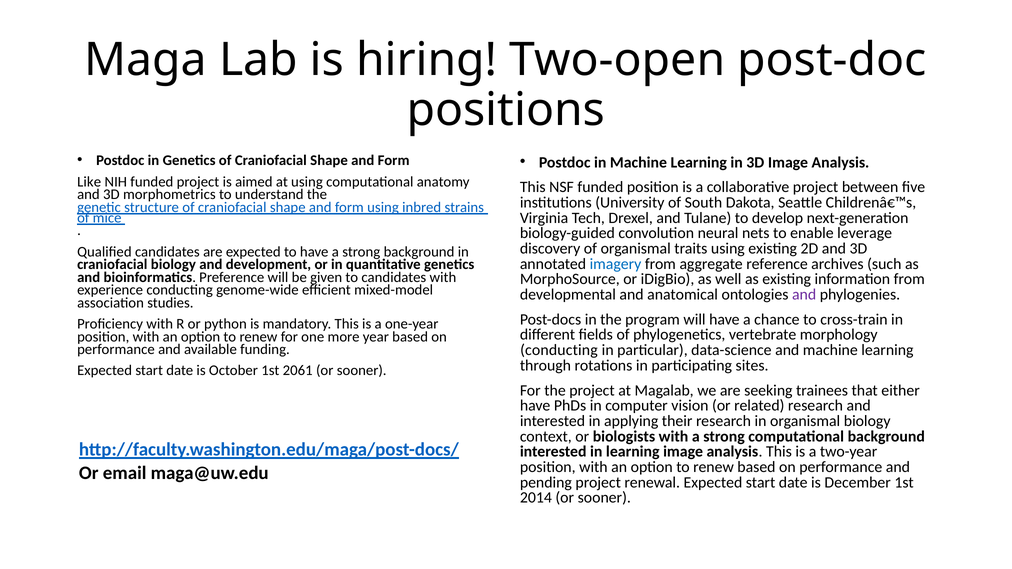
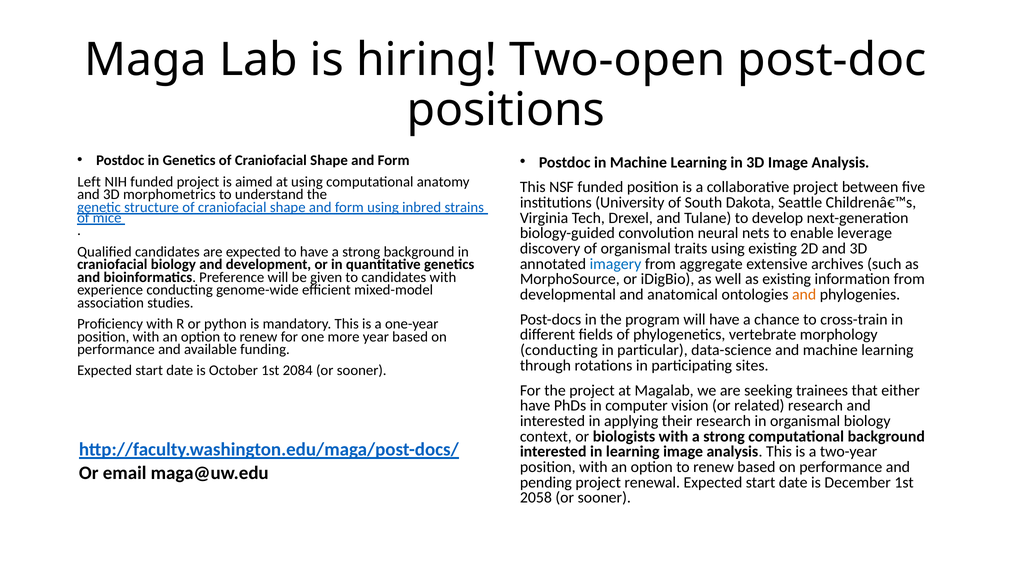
Like: Like -> Left (89, 182)
reference: reference -> extensive (777, 264)
and colour: purple -> orange (804, 295)
2061: 2061 -> 2084 (298, 371)
2014: 2014 -> 2058 (536, 498)
